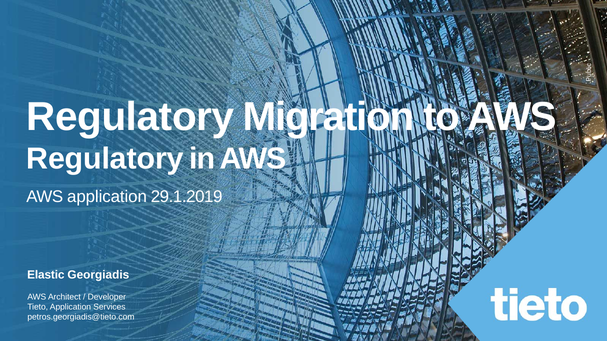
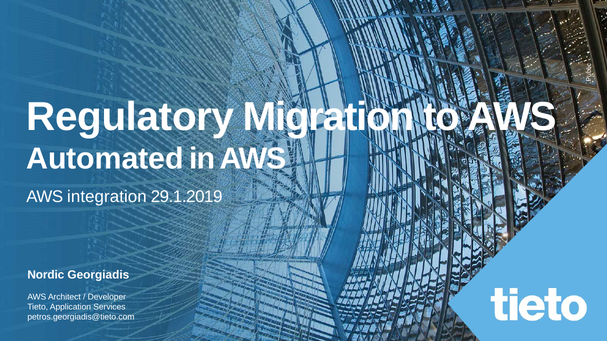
Regulatory: Regulatory -> Automated (105, 159)
AWS application: application -> integration (107, 197)
Elastic: Elastic -> Nordic (46, 275)
